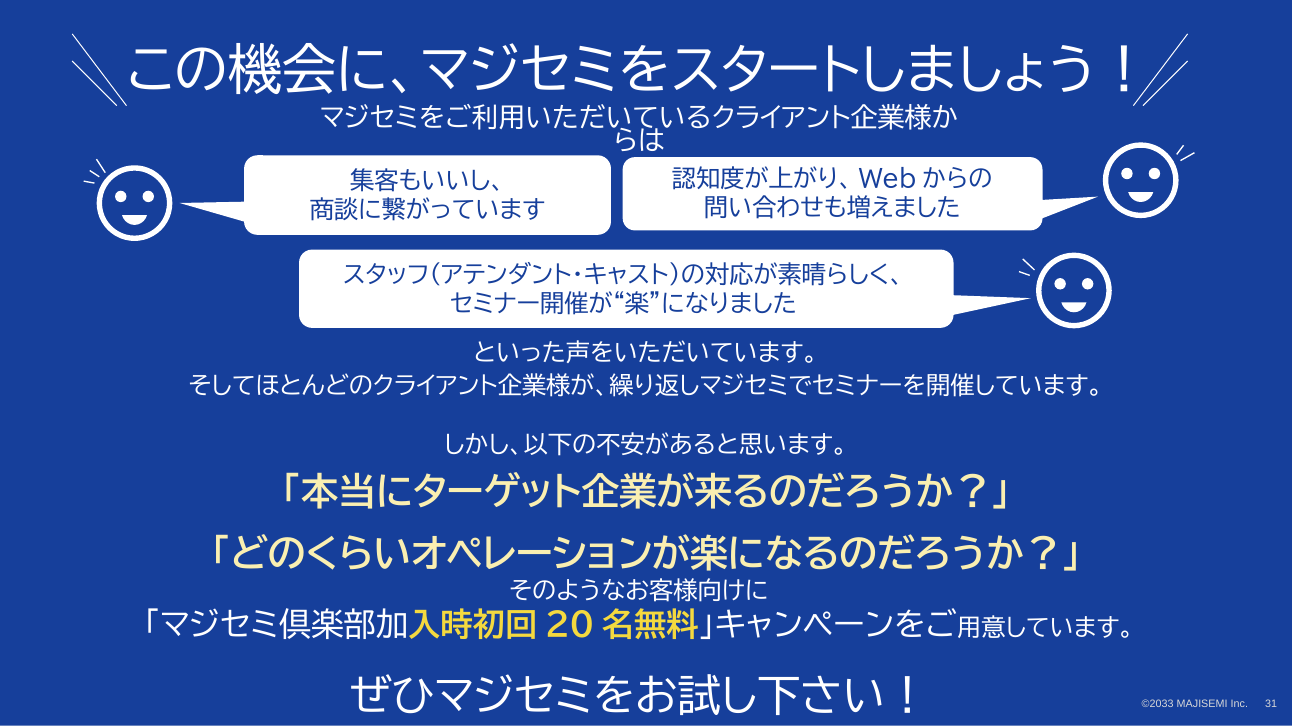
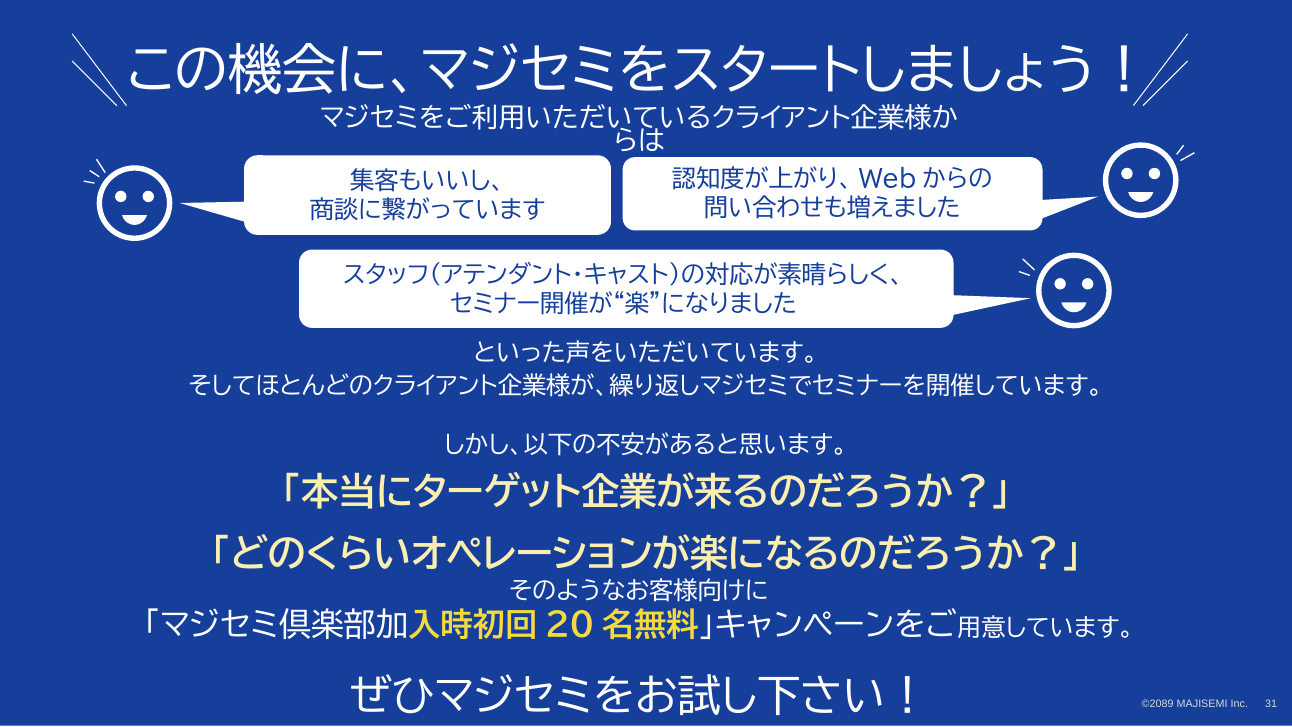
©2033: ©2033 -> ©2089 (1158, 704)
